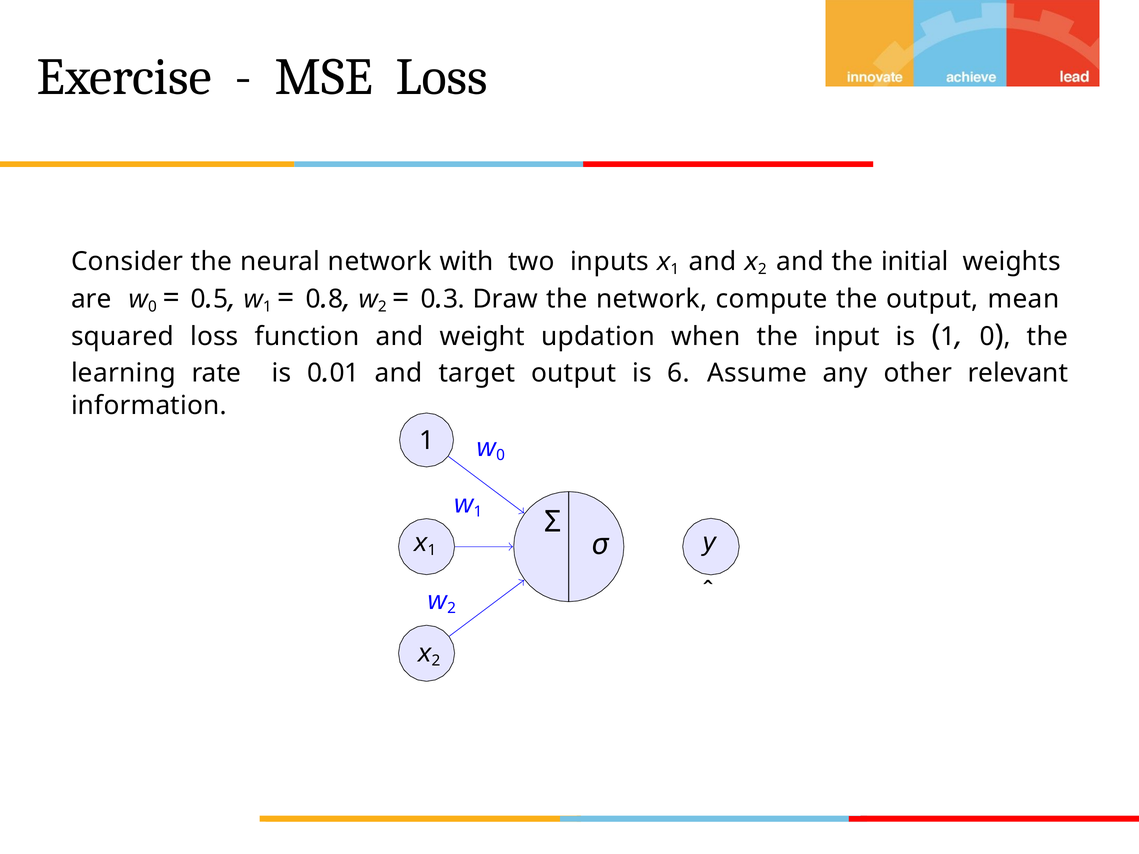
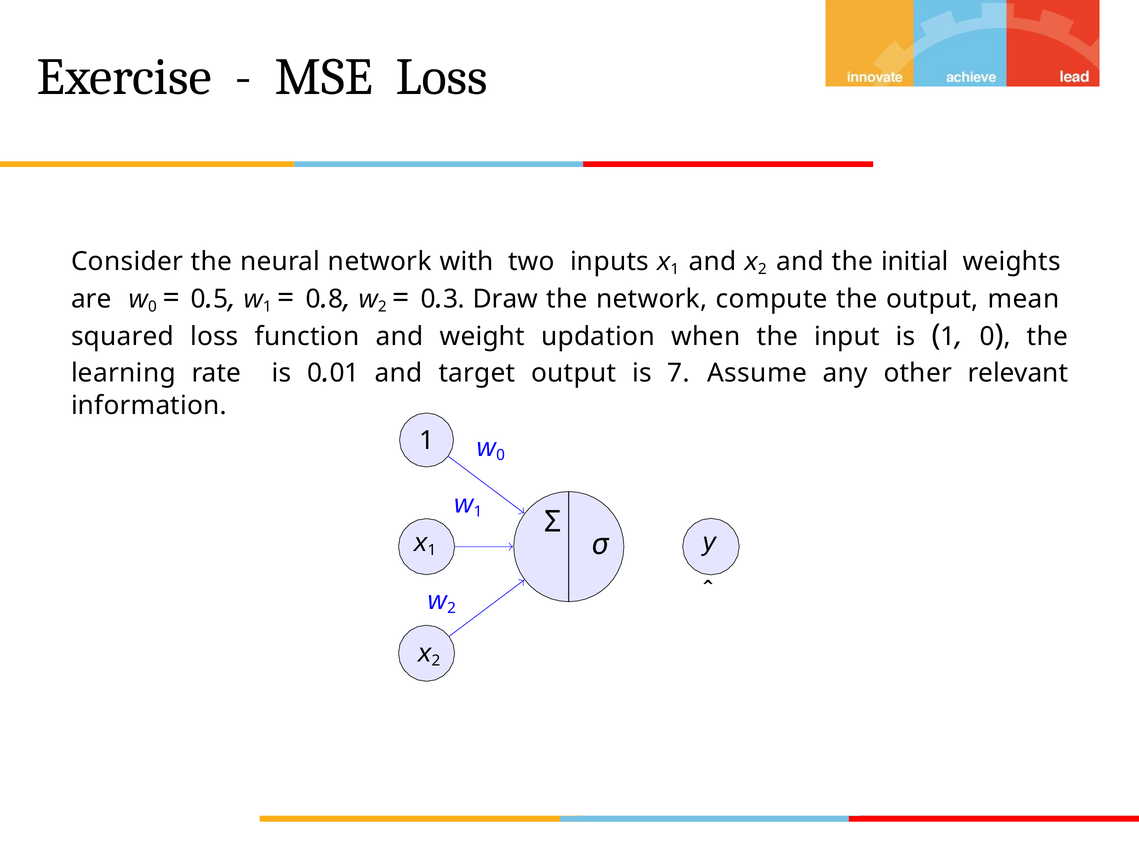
6: 6 -> 7 (679, 373)
